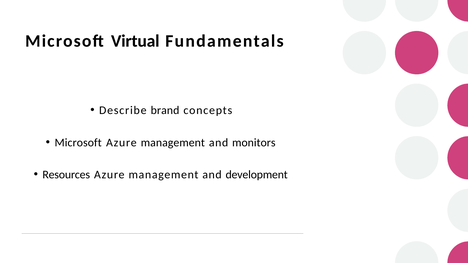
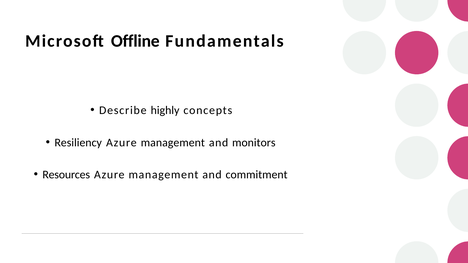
Virtual: Virtual -> Offline (135, 41)
brand: brand -> highly (165, 110)
Microsoft: Microsoft -> Resiliency (78, 143)
development: development -> commitment (257, 175)
